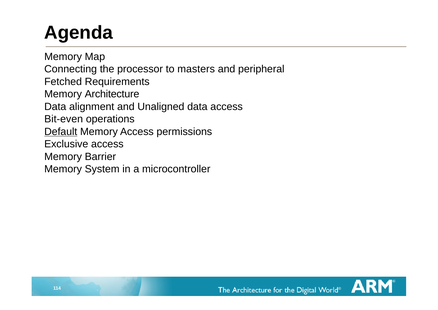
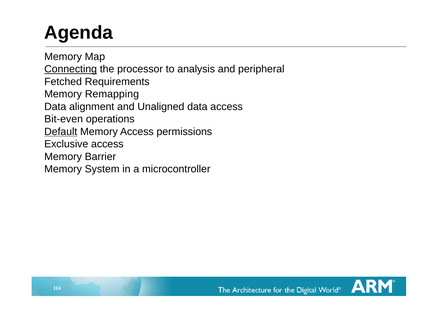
Connecting underline: none -> present (71, 69)
masters: masters -> analysis (196, 69)
Architecture: Architecture -> Remapping (112, 94)
